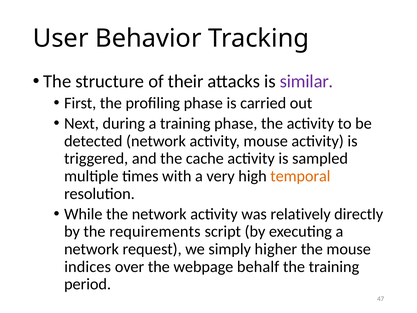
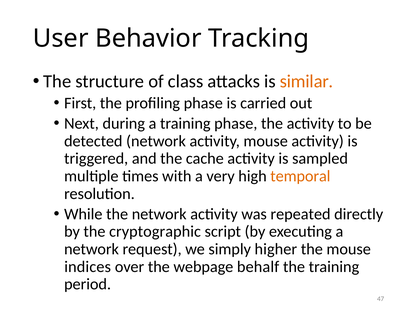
their: their -> class (186, 81)
similar colour: purple -> orange (307, 81)
relatively: relatively -> repeated (301, 214)
requirements: requirements -> cryptographic (155, 231)
